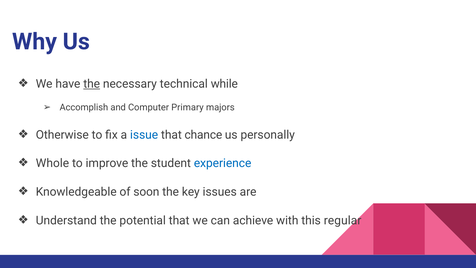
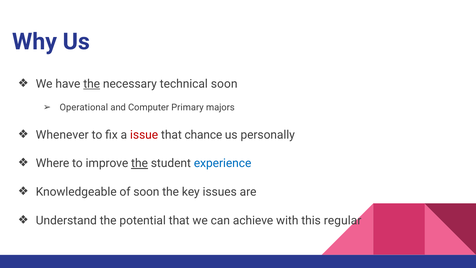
technical while: while -> soon (224, 84)
Accomplish: Accomplish -> Operational (84, 108)
Otherwise: Otherwise -> Whenever (62, 135)
issue colour: blue -> red (144, 135)
Whole: Whole -> Where (53, 163)
the underline: none -> present (140, 163)
